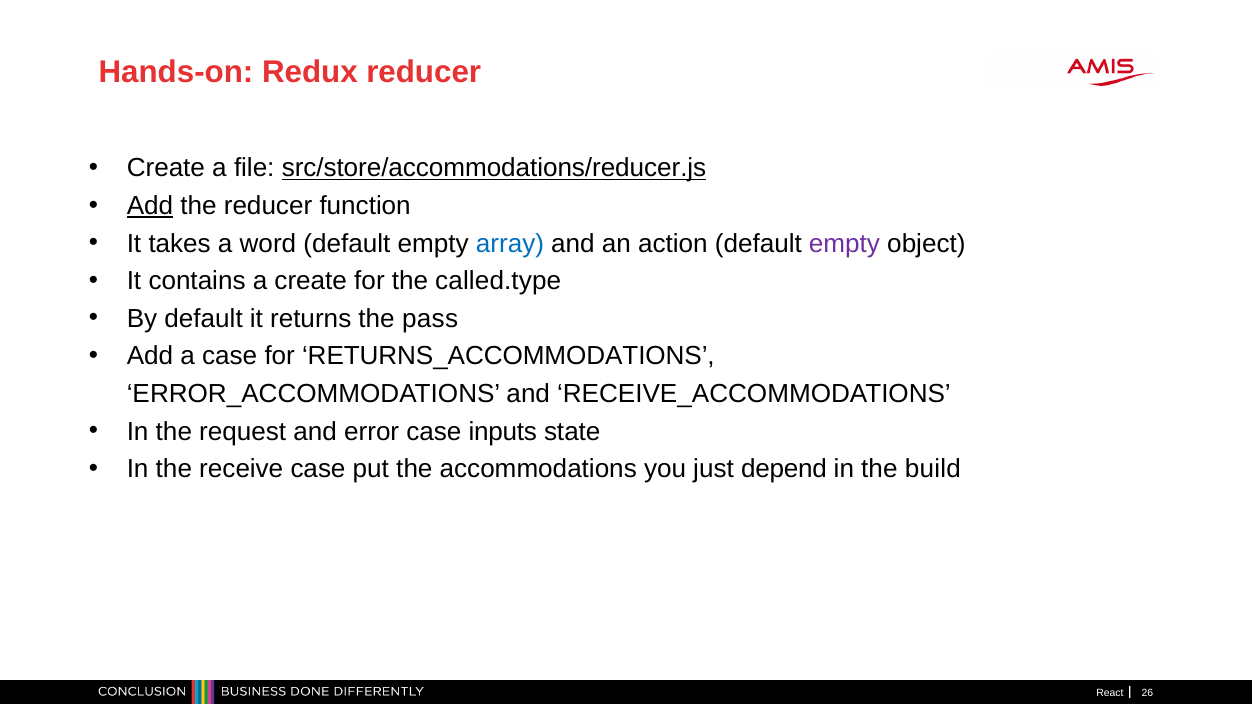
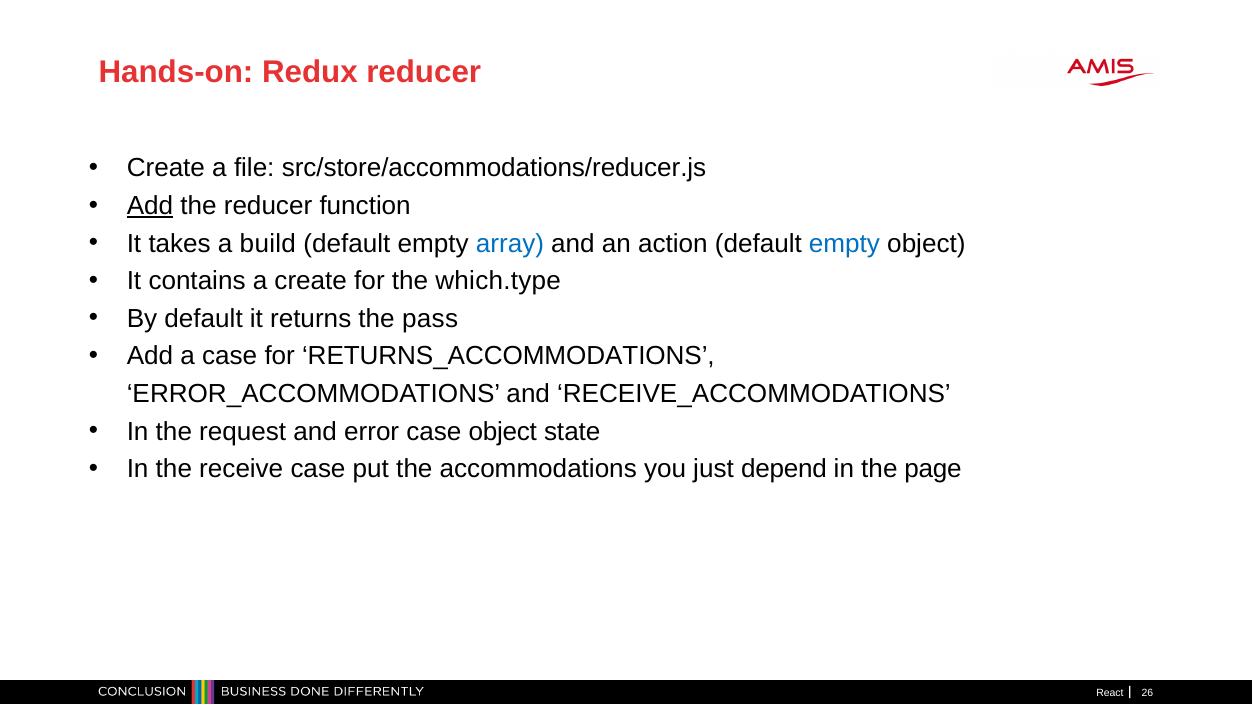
src/store/accommodations/reducer.js underline: present -> none (494, 168)
word: word -> build (268, 244)
empty colour: purple -> blue (845, 244)
called.type: called.type -> which.type (498, 281)
case inputs: inputs -> object (503, 431)
build: build -> page (933, 469)
